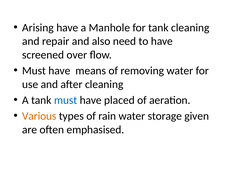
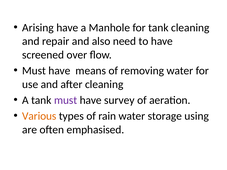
must colour: blue -> purple (66, 100)
placed: placed -> survey (119, 100)
given: given -> using (197, 116)
